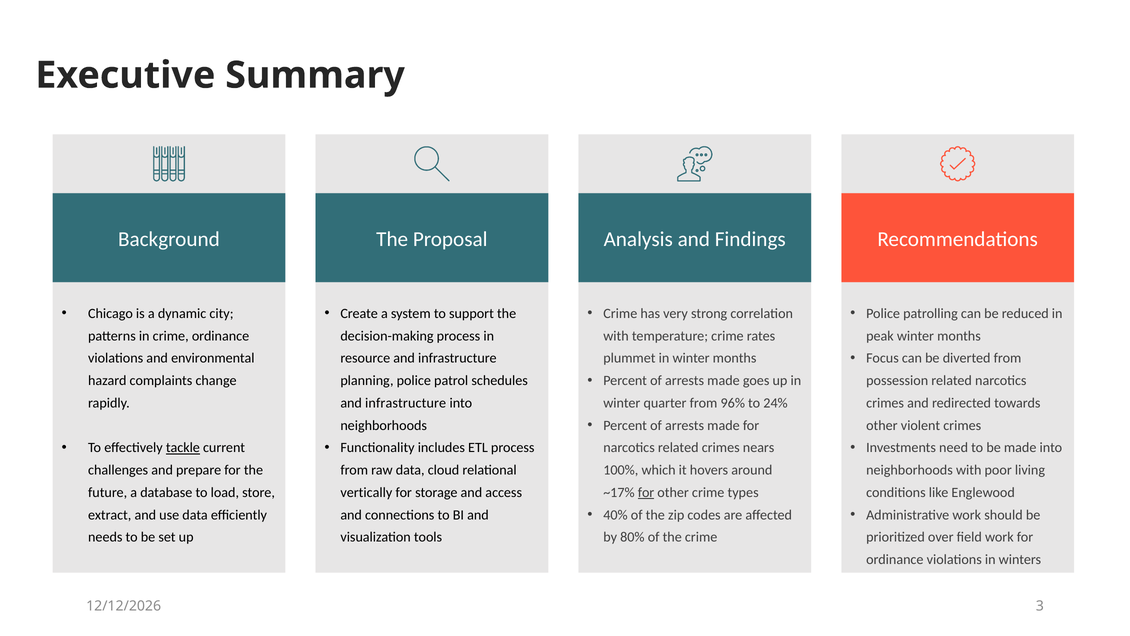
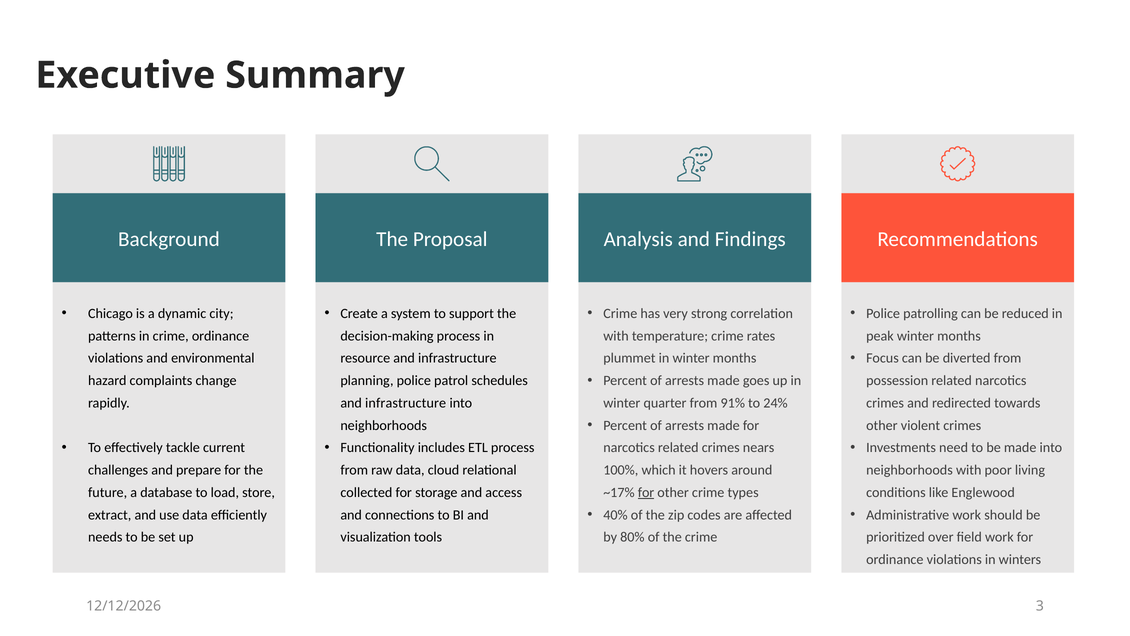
96%: 96% -> 91% (733, 403)
tackle underline: present -> none (183, 448)
vertically: vertically -> collected (366, 492)
